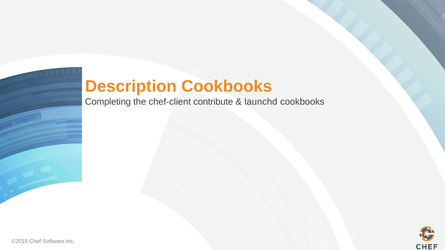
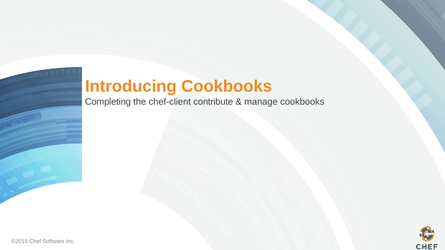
Description: Description -> Introducing (131, 87)
launchd: launchd -> manage (261, 102)
